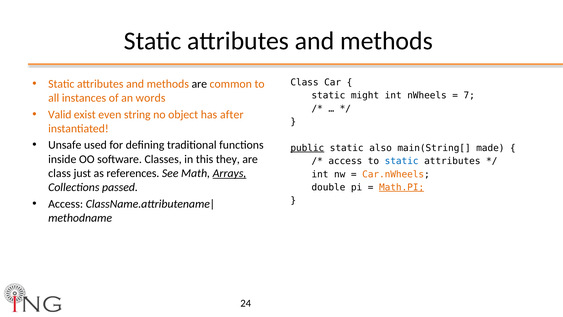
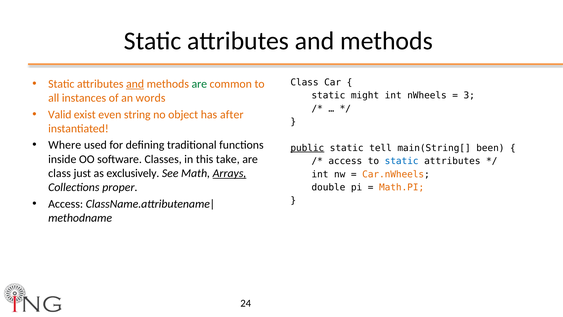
and underline: none -> present (135, 84)
are colour: black -> green (199, 84)
7: 7 -> 3 (469, 95)
Unsafe: Unsafe -> Where (65, 145)
also: also -> tell (381, 148)
made: made -> been (490, 148)
they: they -> take (228, 159)
references: references -> exclusively (133, 173)
passed: passed -> proper (120, 187)
Math.PI underline: present -> none (402, 187)
